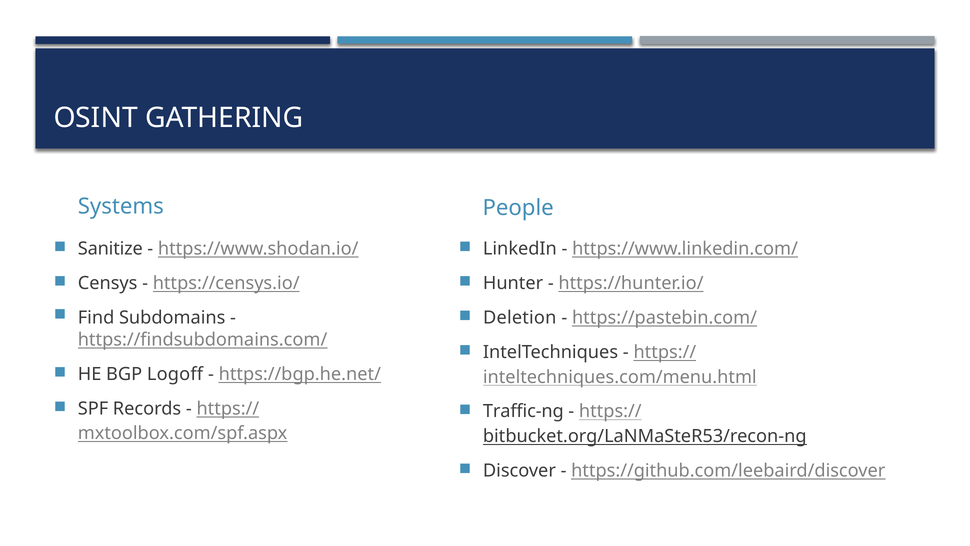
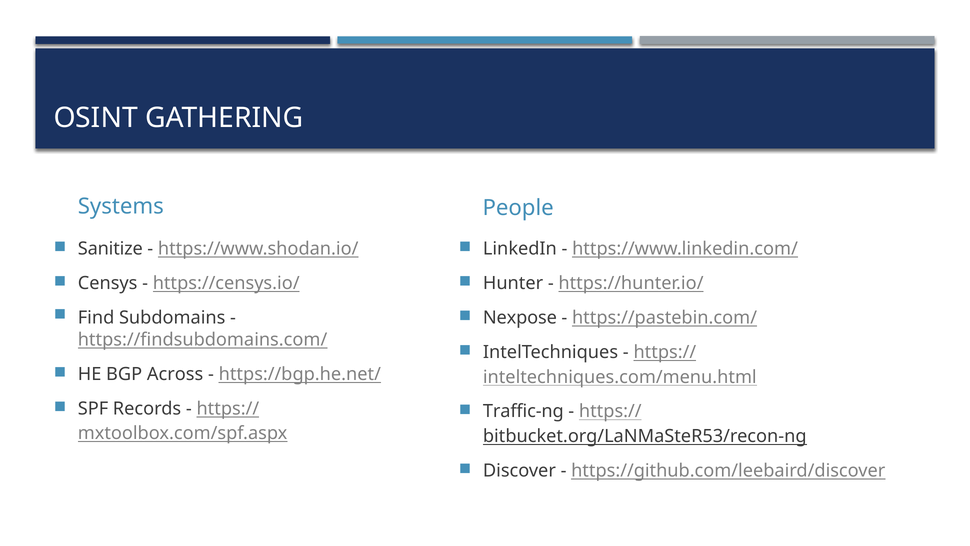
Deletion: Deletion -> Nexpose (520, 318)
Logoff: Logoff -> Across (175, 374)
